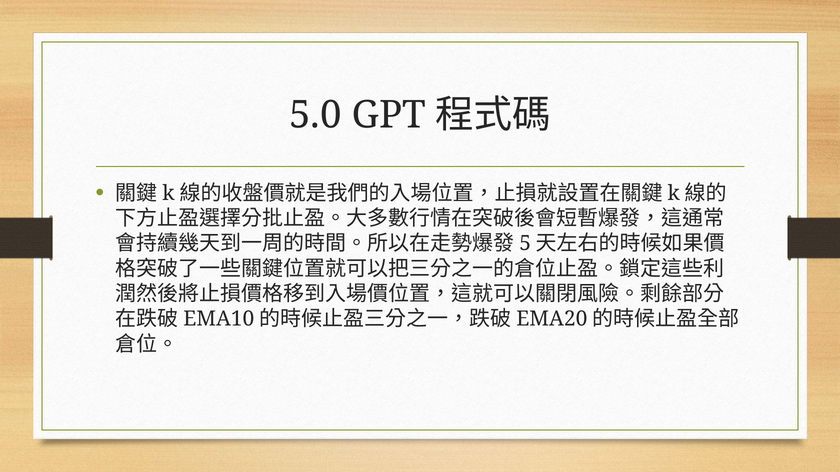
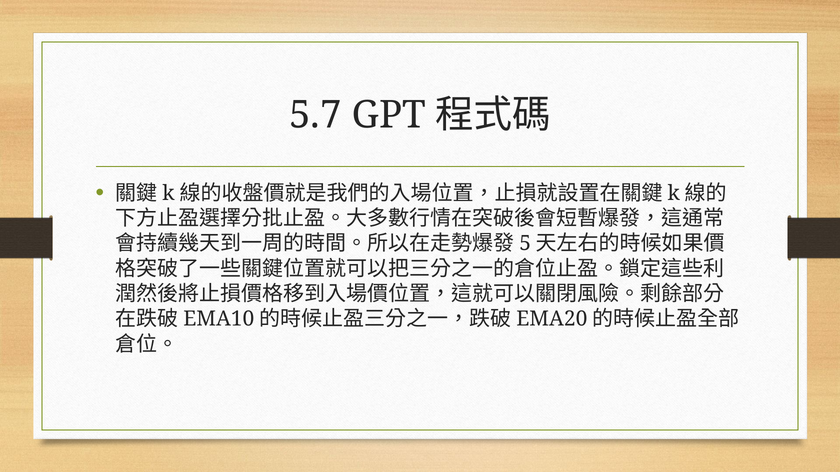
5.0: 5.0 -> 5.7 (315, 115)
